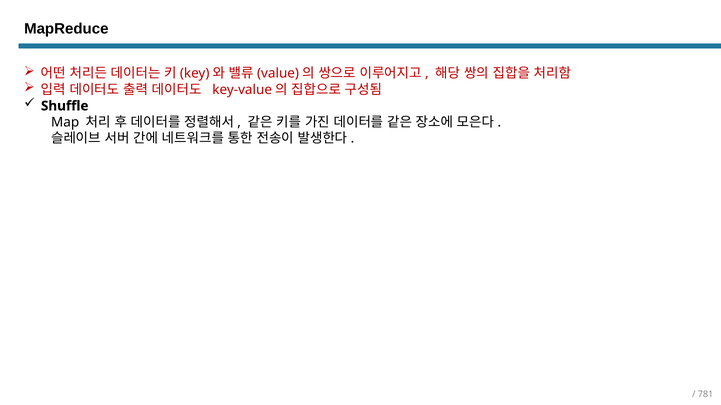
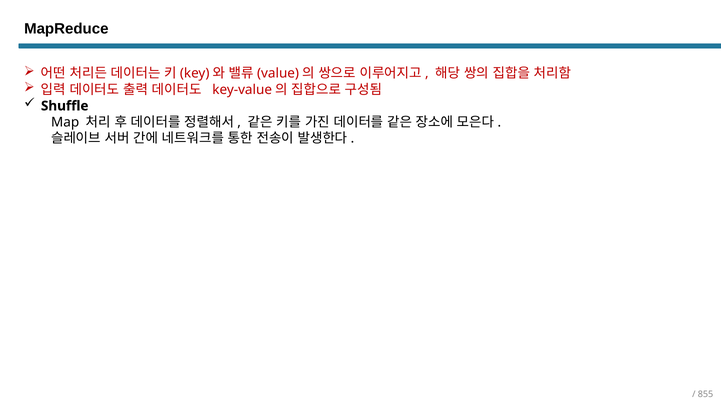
781: 781 -> 855 (706, 395)
